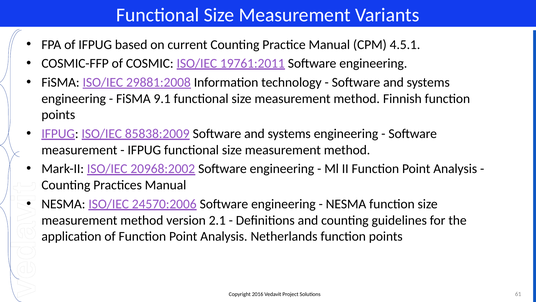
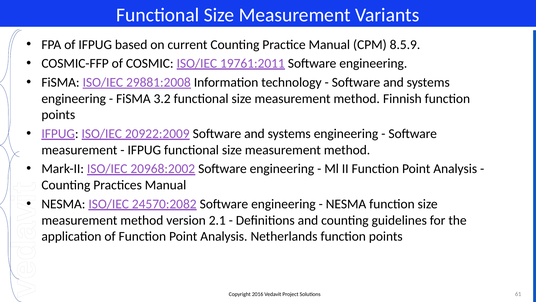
4.5.1: 4.5.1 -> 8.5.9 (405, 44)
9.1: 9.1 -> 3.2 (162, 99)
85838:2009: 85838:2009 -> 20922:2009 (157, 133)
24570:2006: 24570:2006 -> 24570:2082 (164, 204)
